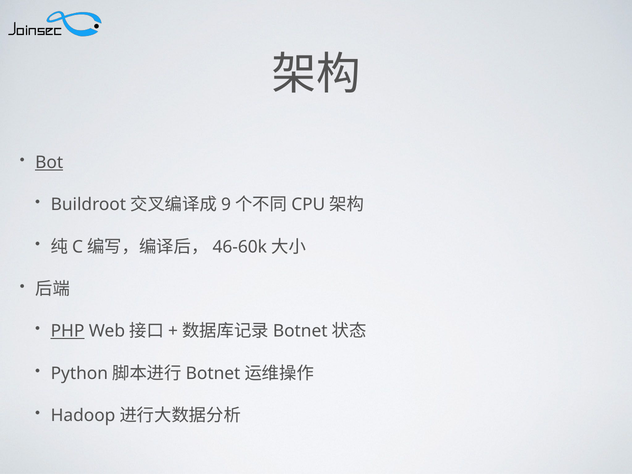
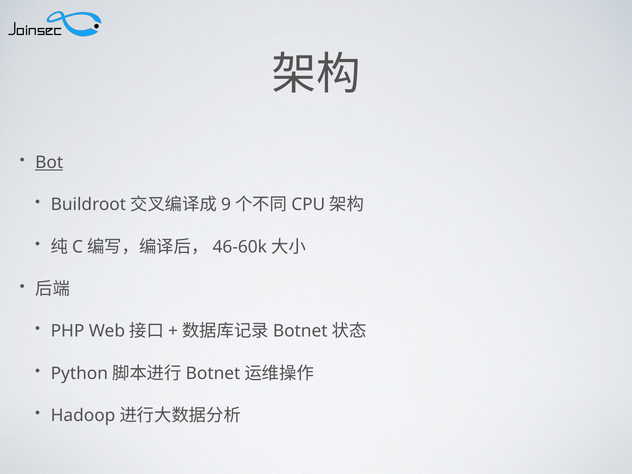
PHP underline: present -> none (68, 331)
